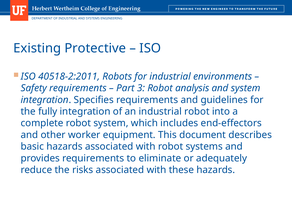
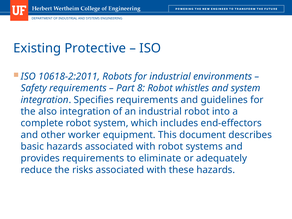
40518-2:2011: 40518-2:2011 -> 10618-2:2011 (69, 76)
3: 3 -> 8 (141, 88)
analysis: analysis -> whistles (192, 88)
fully: fully -> also (48, 111)
